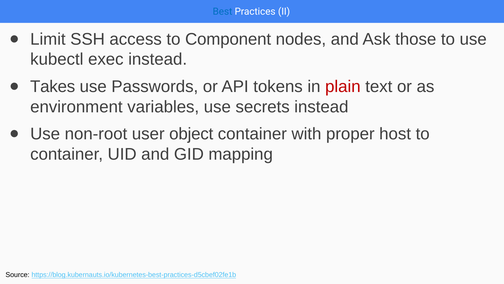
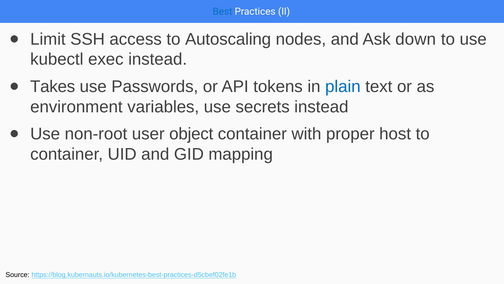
Component: Component -> Autoscaling (228, 39)
those: those -> down (416, 39)
plain colour: red -> blue (343, 86)
